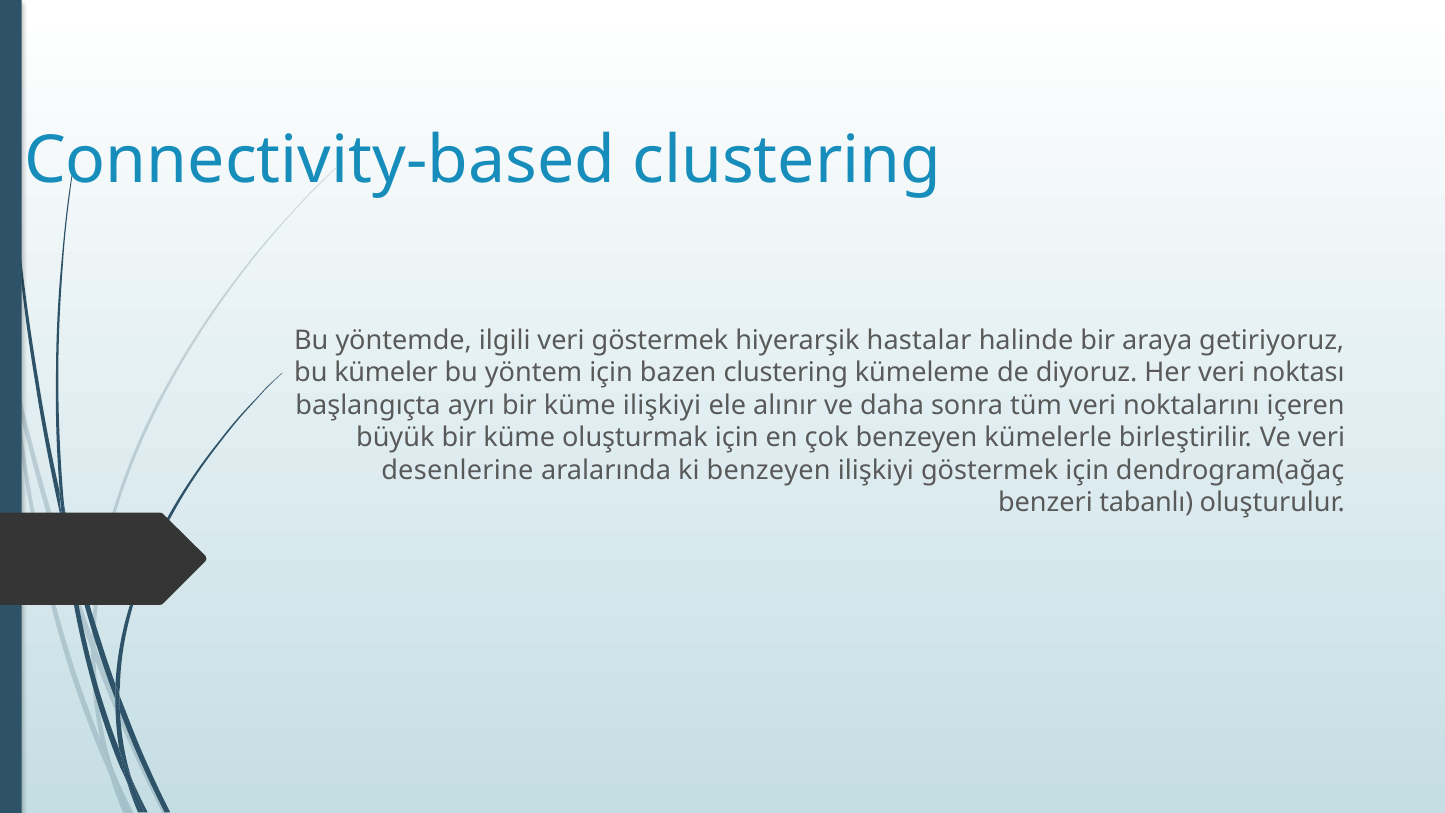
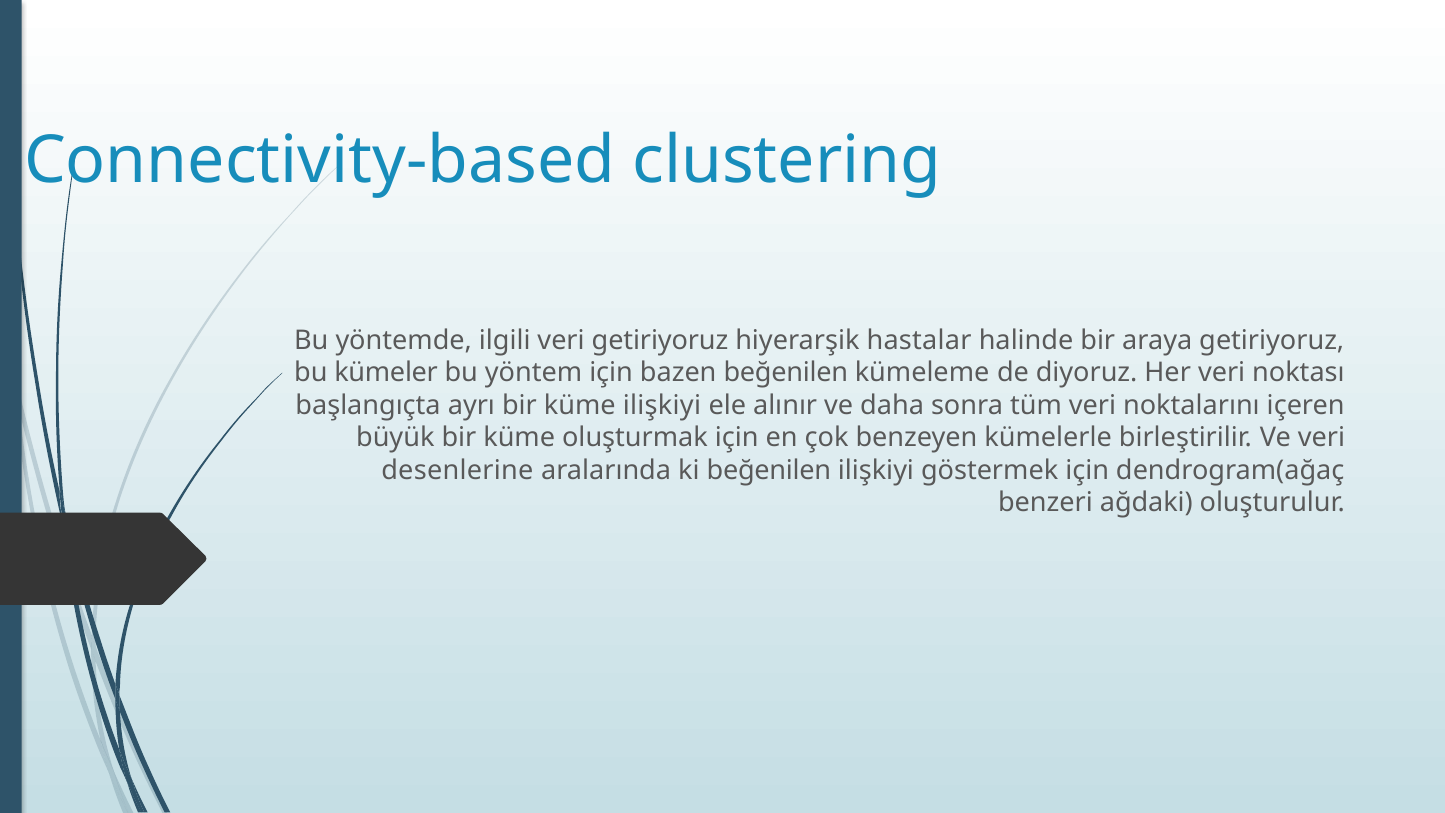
veri göstermek: göstermek -> getiriyoruz (660, 340)
bazen clustering: clustering -> beğenilen (786, 373)
ki benzeyen: benzeyen -> beğenilen (769, 470)
tabanlı: tabanlı -> ağdaki (1146, 503)
